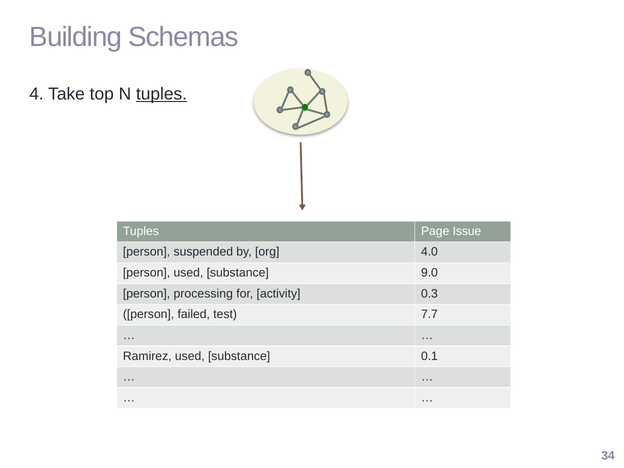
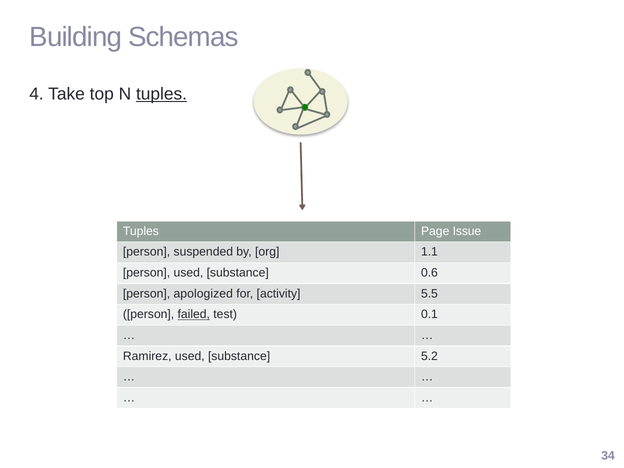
4.0: 4.0 -> 1.1 (429, 252)
9.0: 9.0 -> 0.6 (429, 273)
processing: processing -> apologized (203, 294)
0.3: 0.3 -> 5.5 (429, 294)
failed underline: none -> present (194, 314)
7.7: 7.7 -> 0.1 (429, 314)
0.1: 0.1 -> 5.2 (429, 356)
